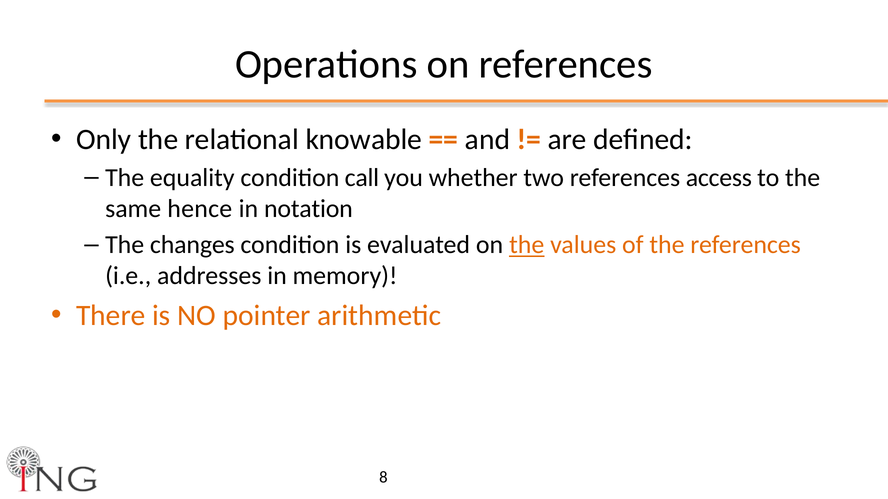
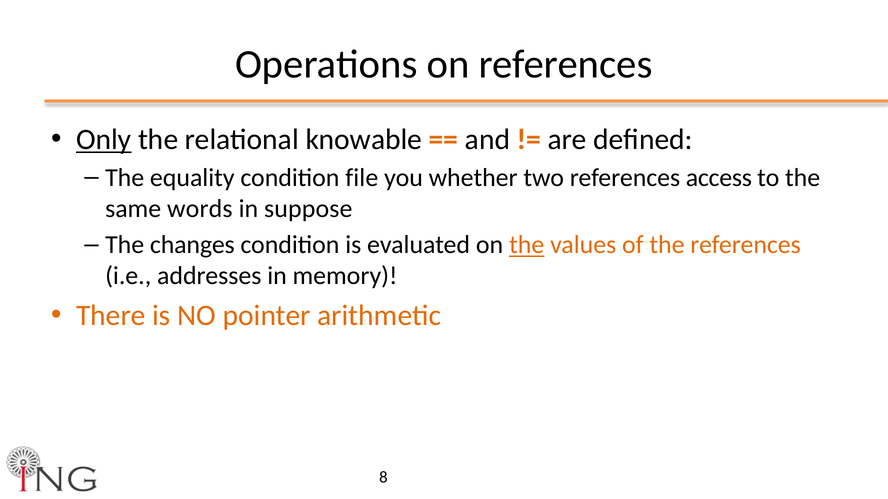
Only underline: none -> present (104, 140)
call: call -> file (362, 178)
hence: hence -> words (200, 209)
notation: notation -> suppose (308, 209)
